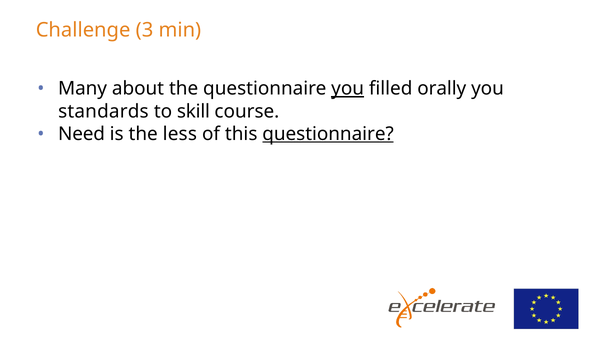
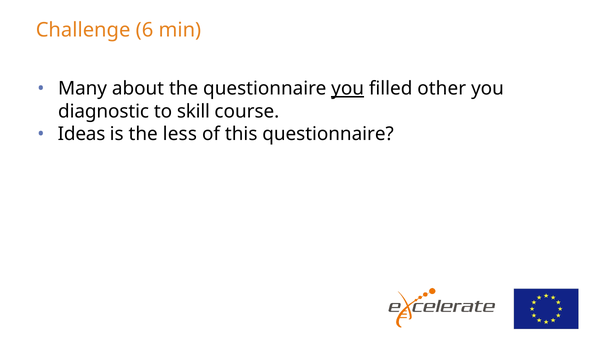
3: 3 -> 6 (145, 30)
orally: orally -> other (442, 89)
standards: standards -> diagnostic (104, 111)
Need: Need -> Ideas (82, 134)
questionnaire underline: present -> none (328, 134)
